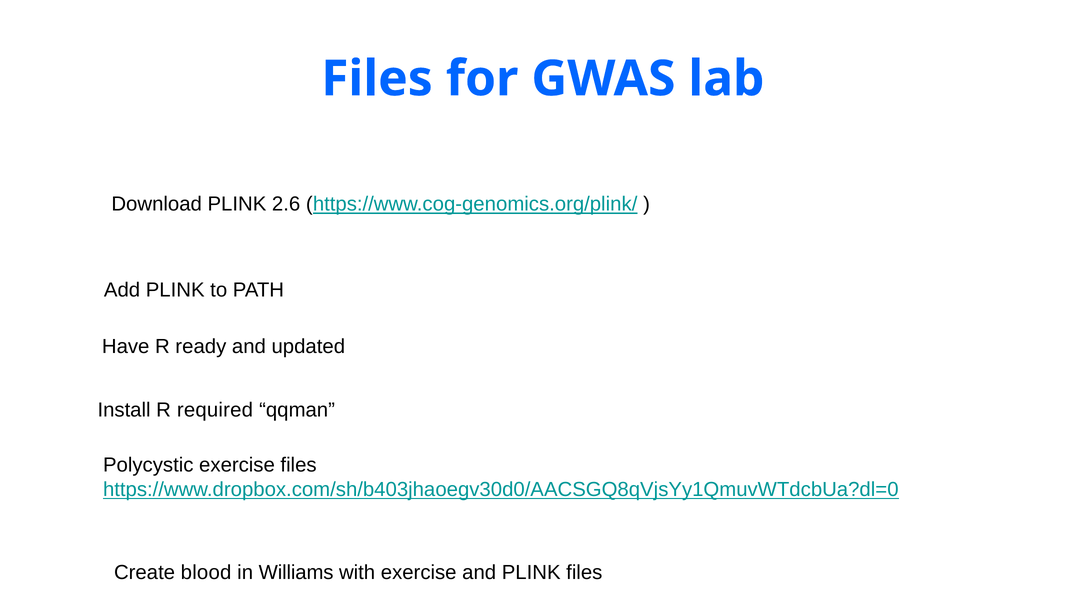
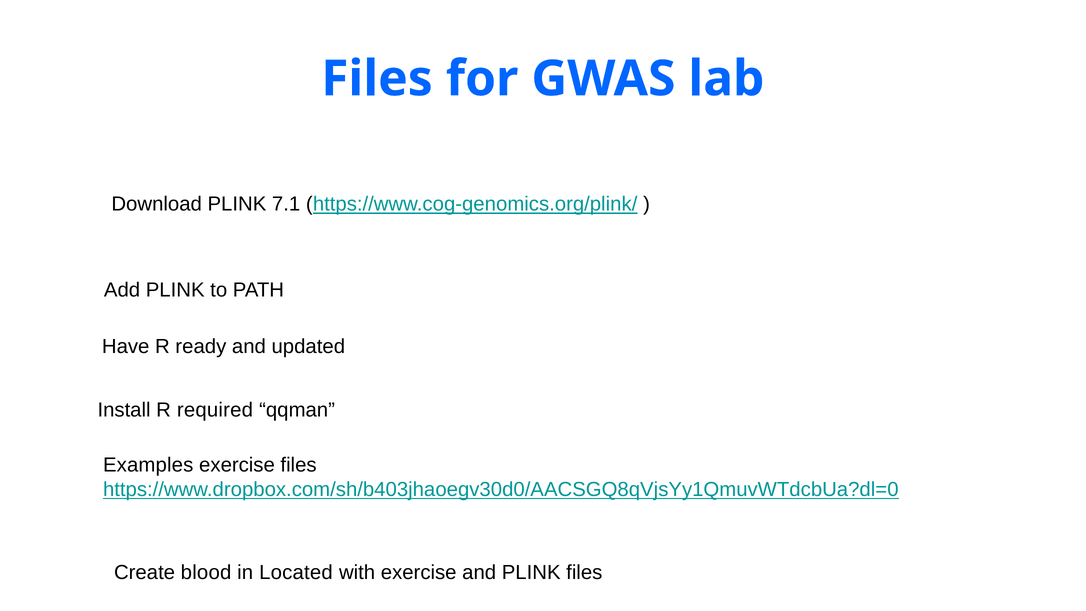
2.6: 2.6 -> 7.1 (286, 204)
Polycystic: Polycystic -> Examples (148, 465)
Williams: Williams -> Located (296, 572)
